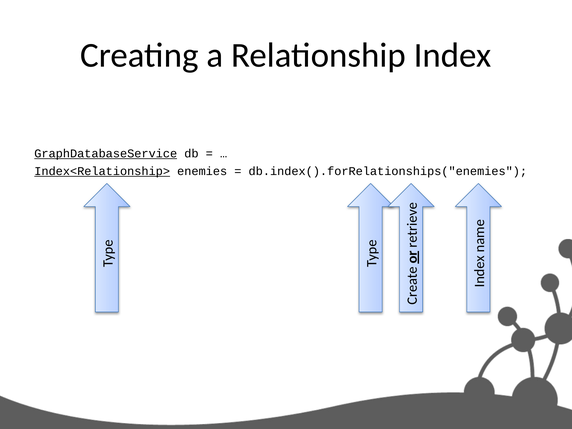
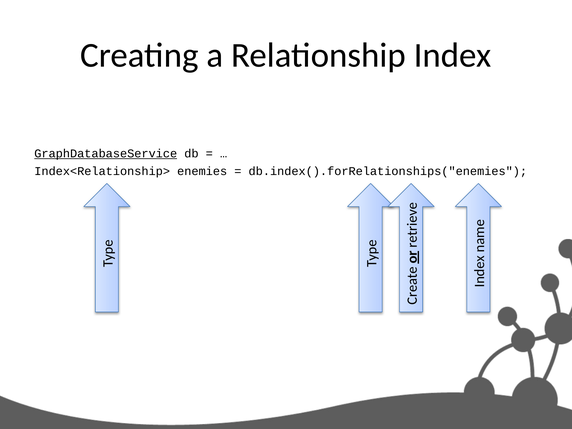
Index<Relationship> underline: present -> none (102, 171)
